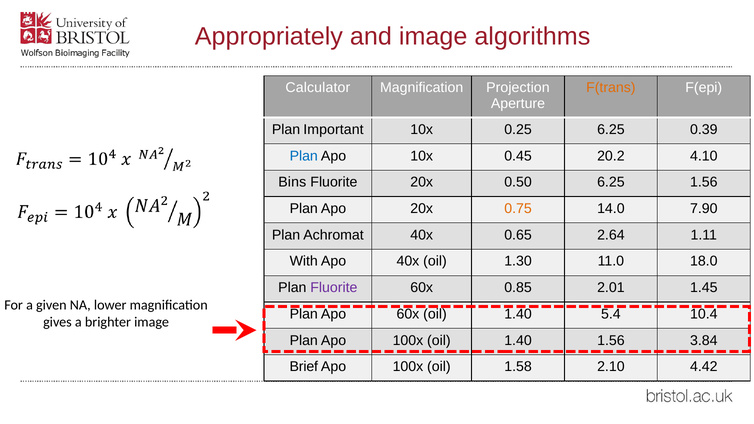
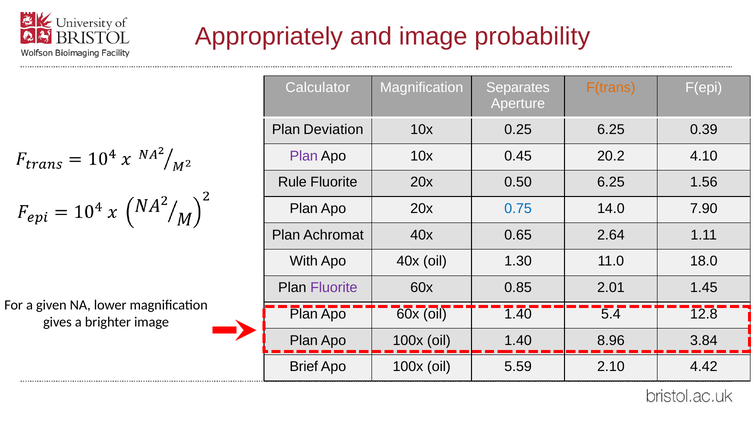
algorithms: algorithms -> probability (532, 37)
Projection: Projection -> Separates (518, 88)
Important: Important -> Deviation (333, 130)
Plan colour: blue -> purple (304, 156)
Bins: Bins -> Rule (292, 182)
0.75 colour: orange -> blue (518, 209)
10.4: 10.4 -> 12.8 (704, 314)
1.40 1.56: 1.56 -> 8.96 (611, 340)
1.58: 1.58 -> 5.59 (518, 367)
